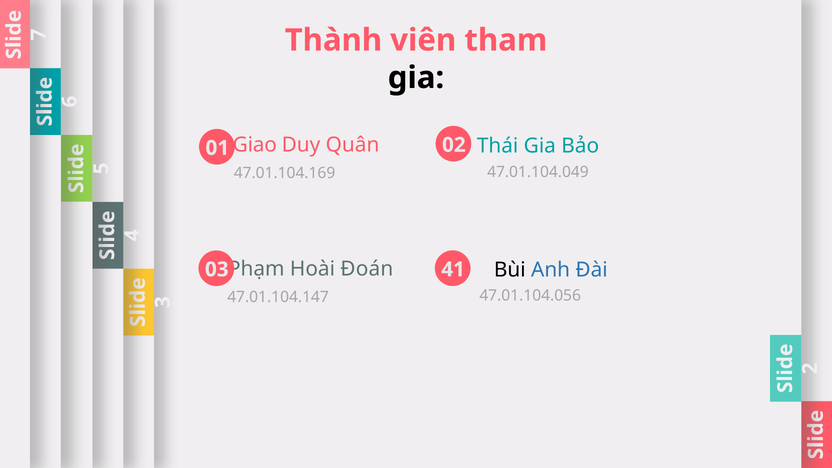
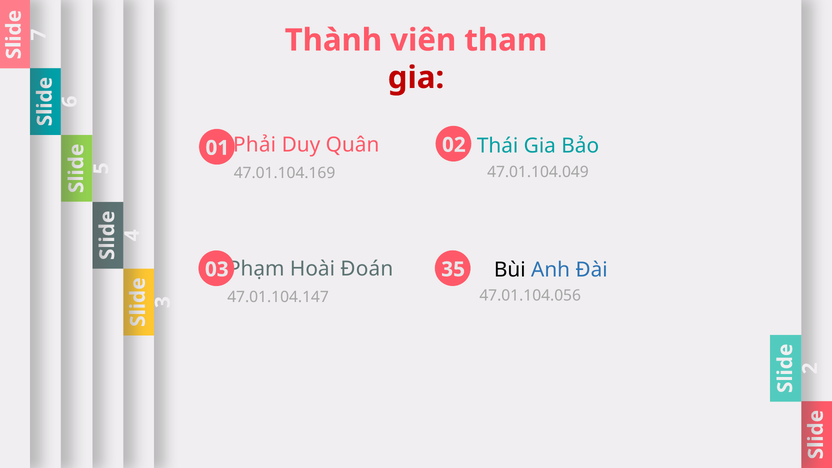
gia colour: black -> red (416, 78)
Giao: Giao -> Phải (255, 145)
41: 41 -> 35 (453, 269)
